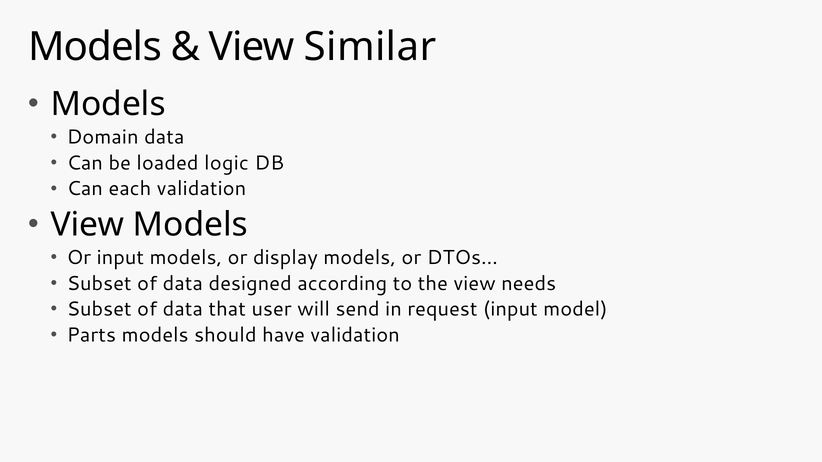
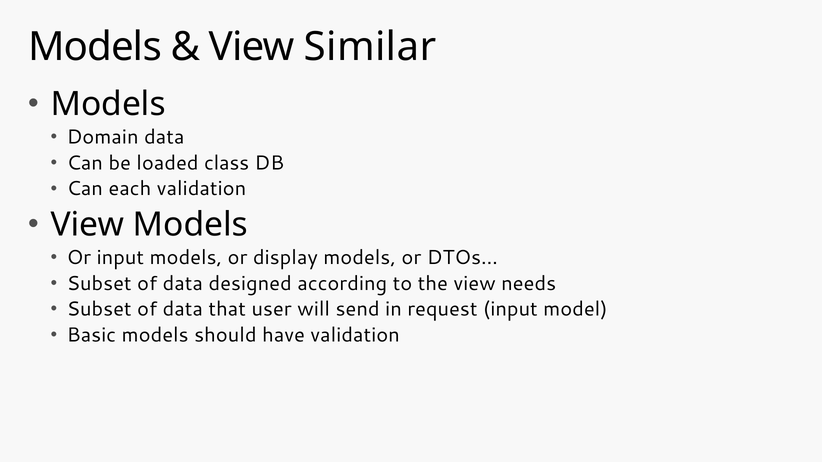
logic: logic -> class (227, 163)
Parts: Parts -> Basic (91, 335)
